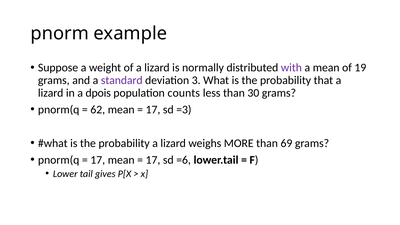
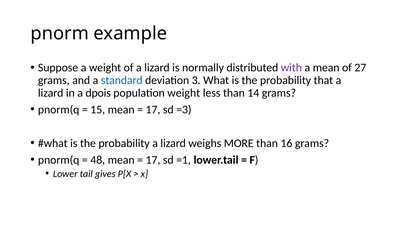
19: 19 -> 27 (360, 68)
standard colour: purple -> blue (122, 80)
population counts: counts -> weight (184, 93)
30: 30 -> 14 (253, 93)
62: 62 -> 15 (98, 110)
69: 69 -> 16 (286, 143)
17: 17 -> 48 (98, 160)
=6: =6 -> =1 (184, 160)
